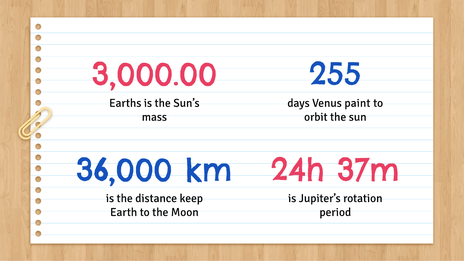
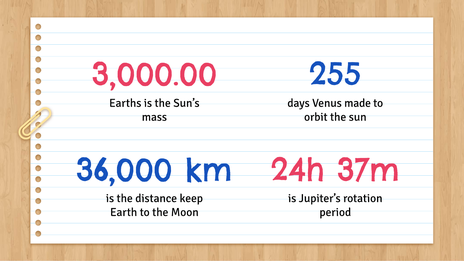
paint: paint -> made (358, 103)
